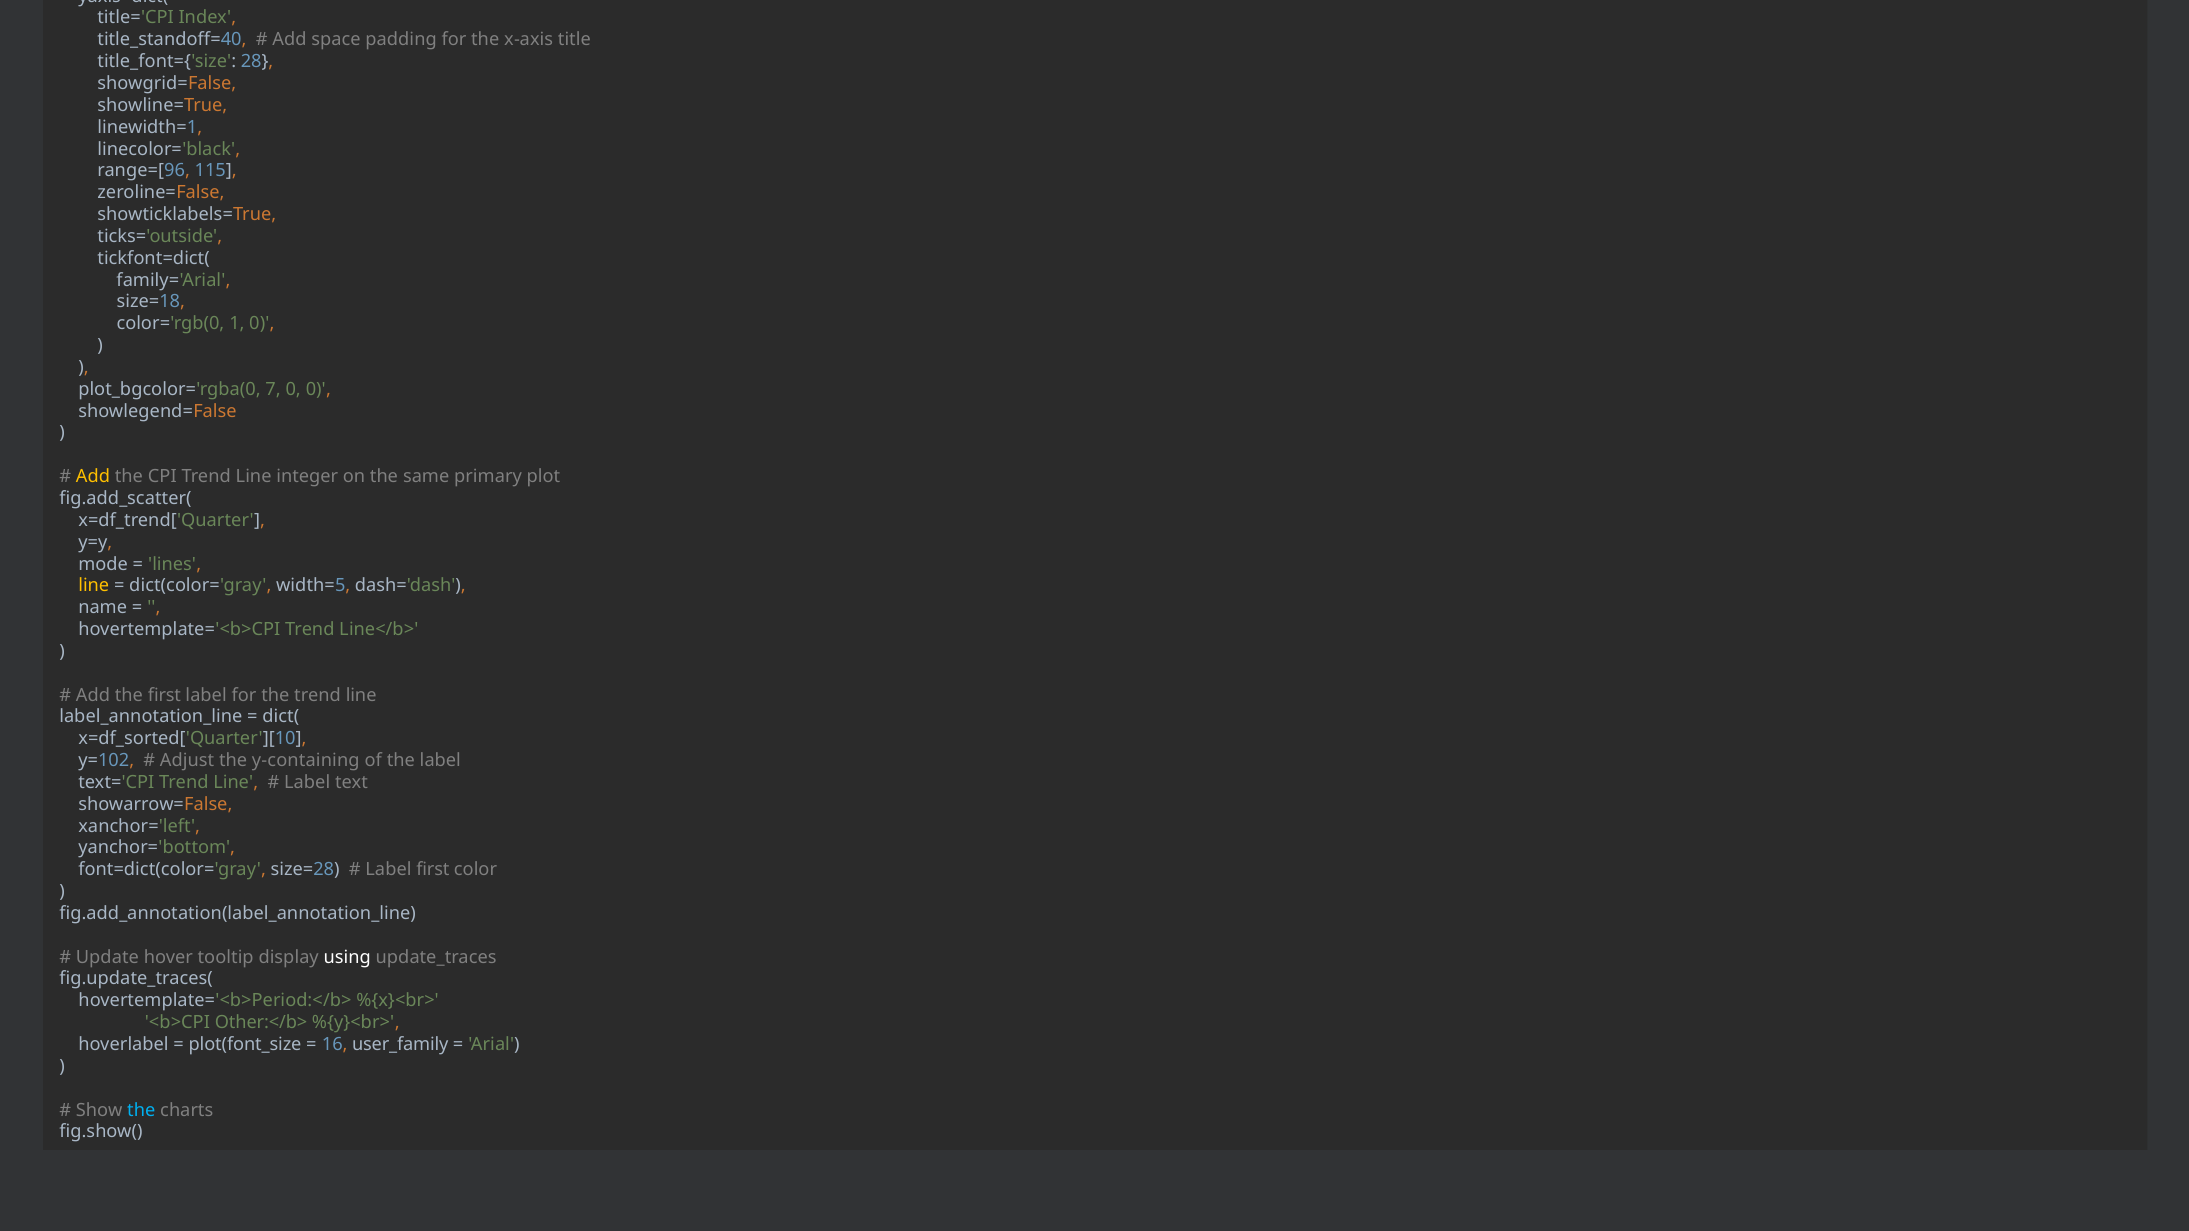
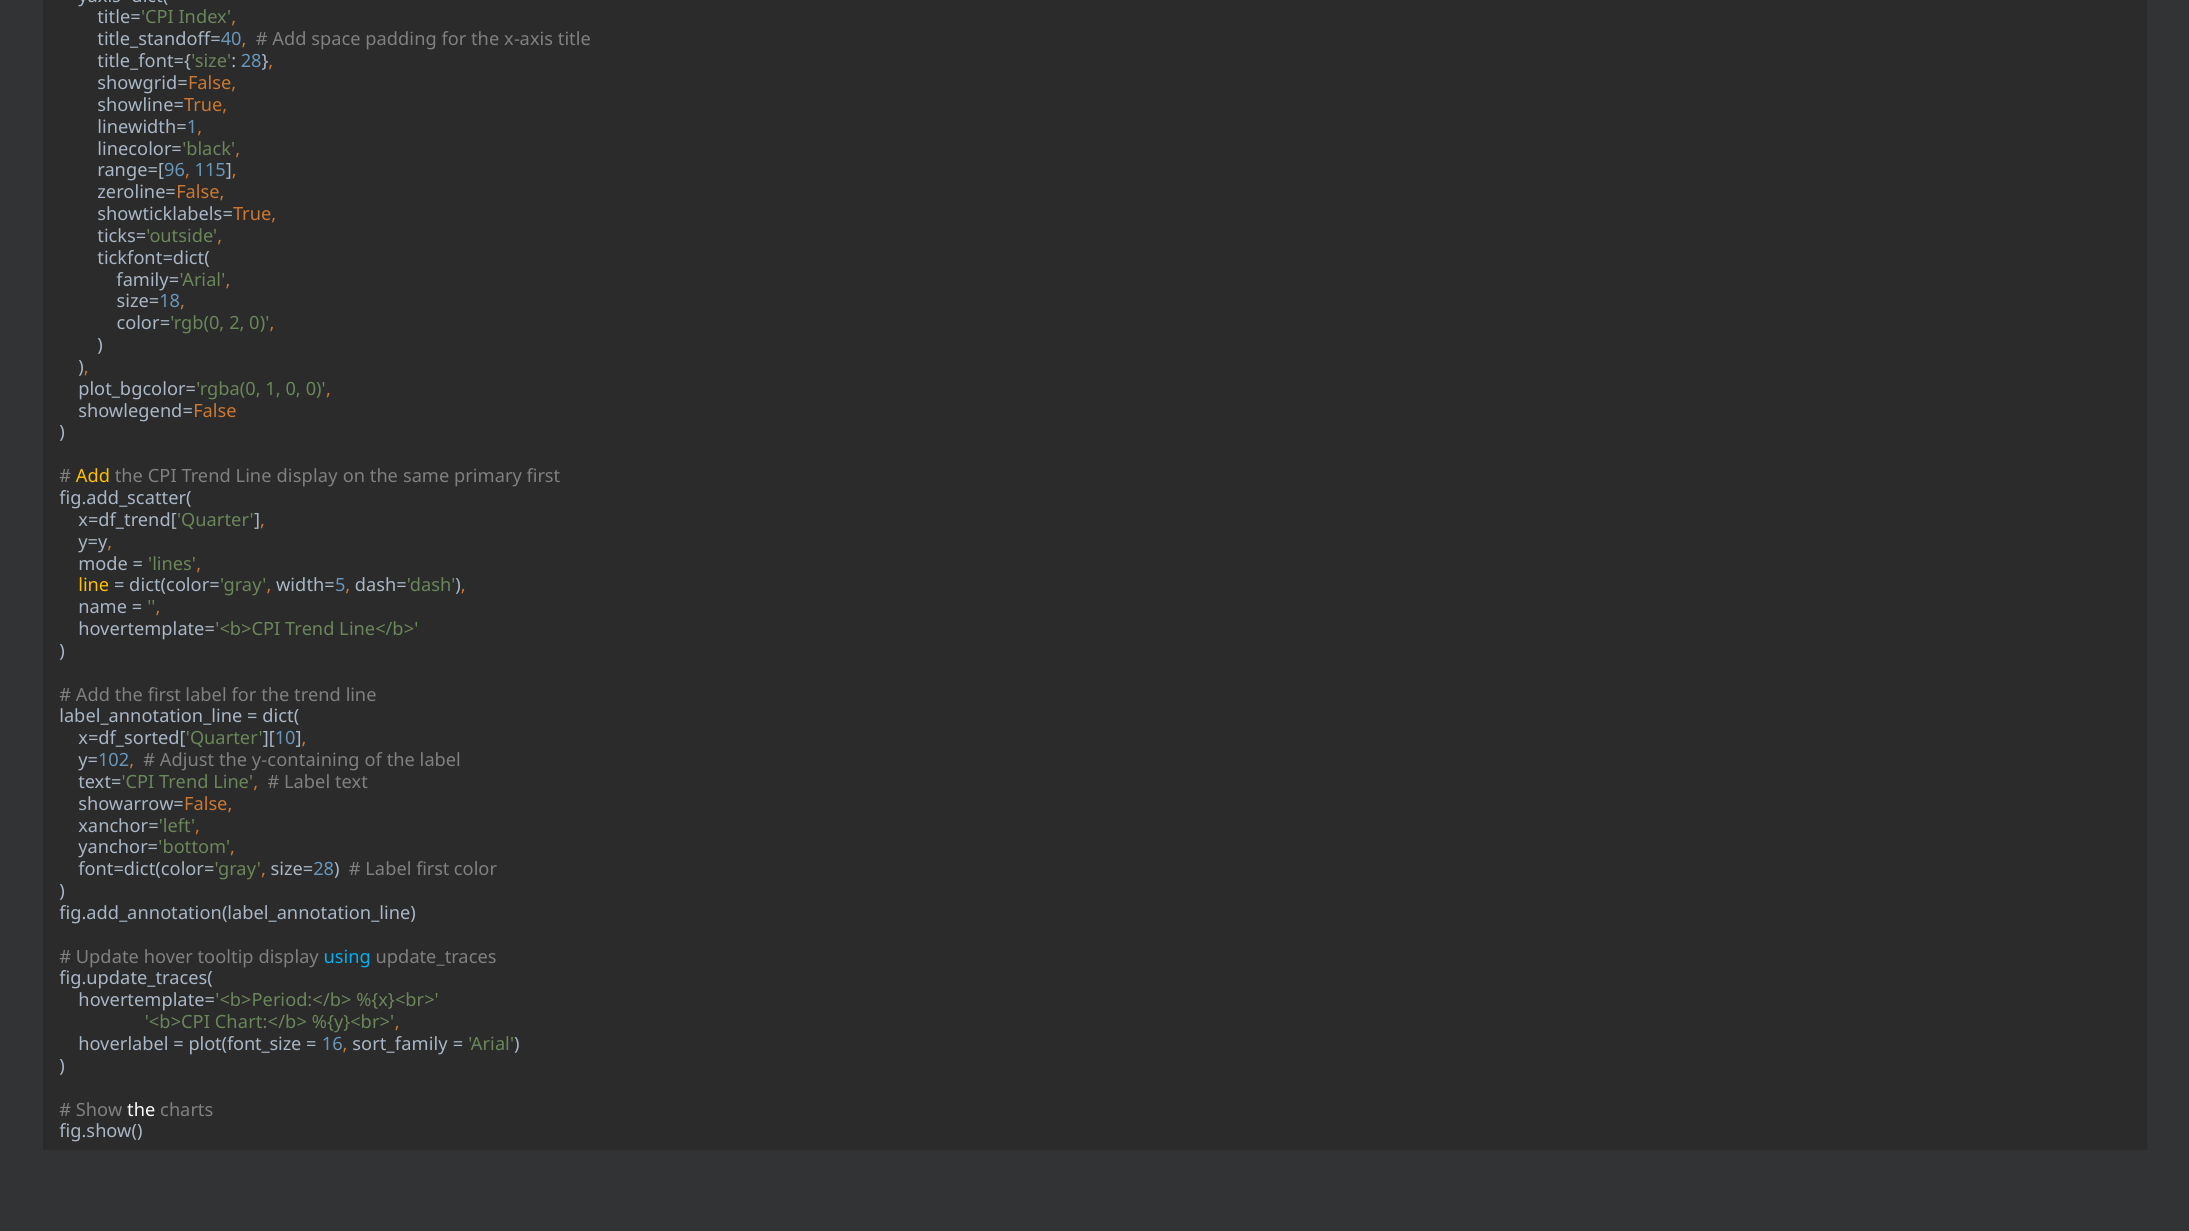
color='rgb(0 1: 1 -> 2 (237, 324)
plot_bgcolor='rgba(0 7: 7 -> 1 (273, 389)
Line integer: integer -> display (307, 477)
primary plot: plot -> first (543, 477)
using colour: white -> light blue (347, 957)
Other:</b>: Other:</b> -> Chart:</b> (261, 1023)
user_family: user_family -> sort_family (400, 1045)
the colour: light blue -> white (141, 1110)
